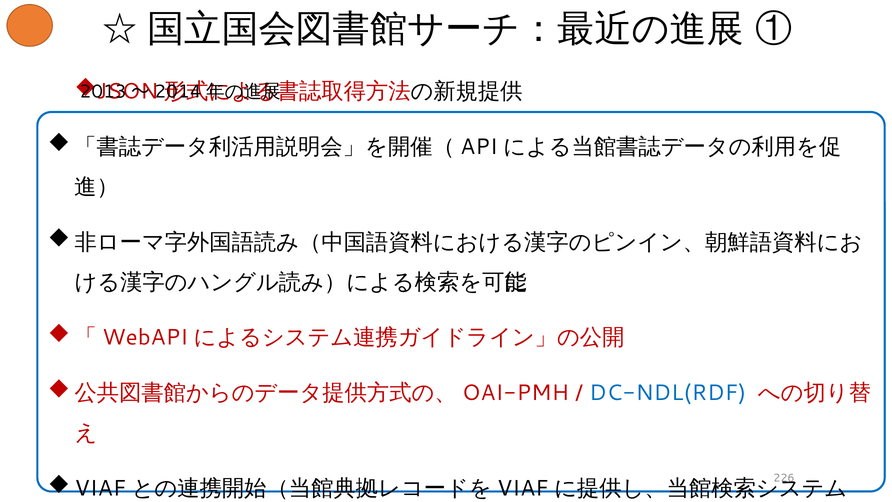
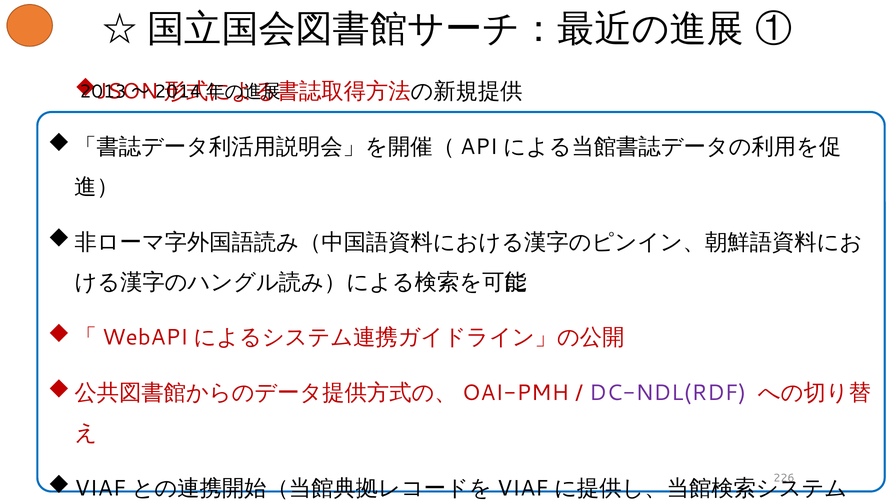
DC-NDL(RDF colour: blue -> purple (668, 393)
